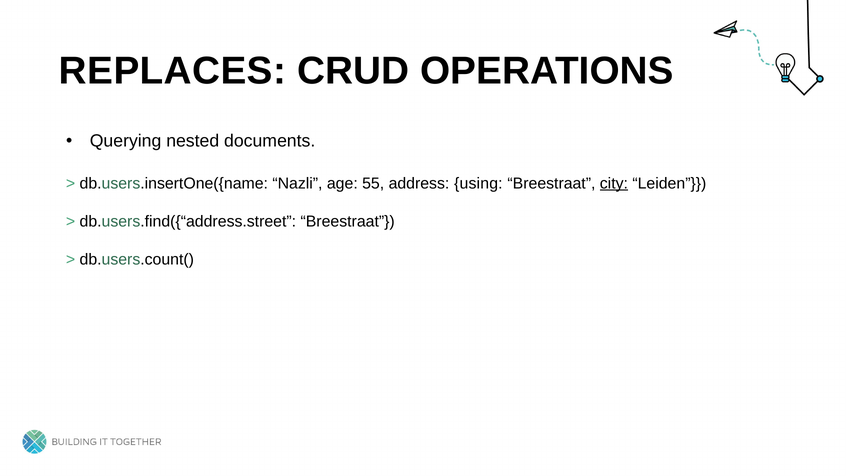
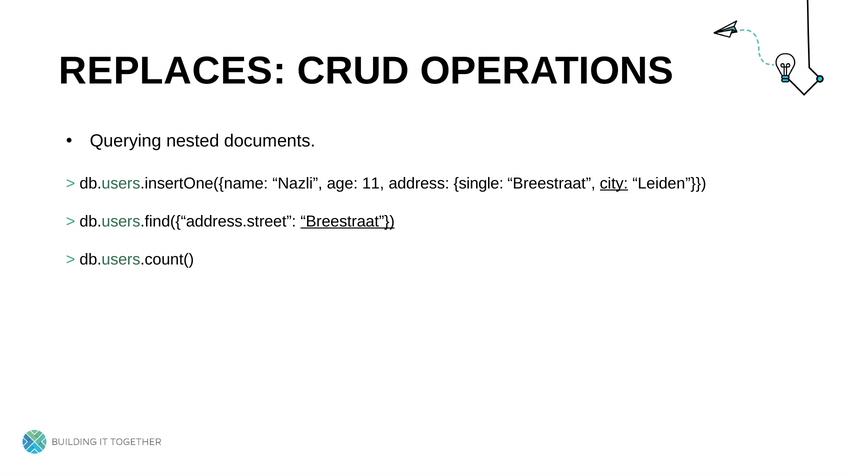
55: 55 -> 11 (373, 183)
using: using -> single (479, 183)
Breestraat underline: none -> present (348, 221)
